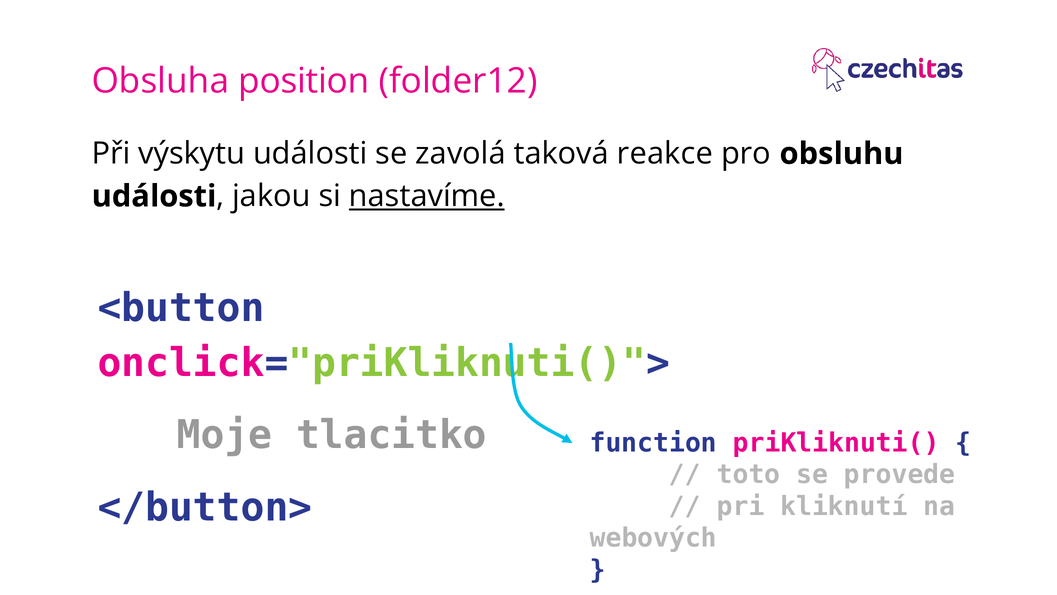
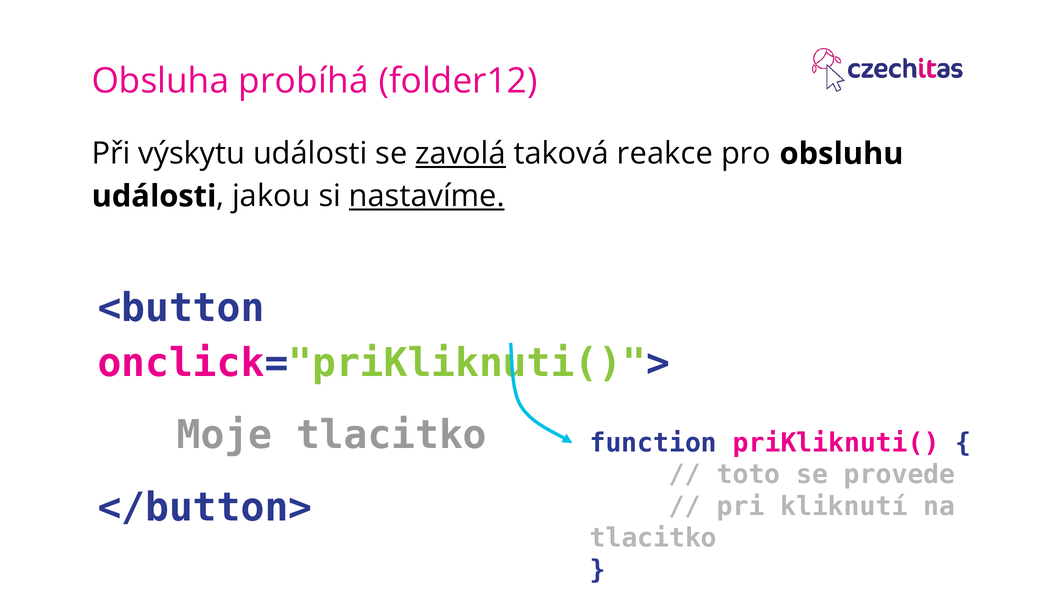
position: position -> probíhá (304, 81)
zavolá underline: none -> present (461, 154)
webových: webových -> tlacitko (653, 538)
